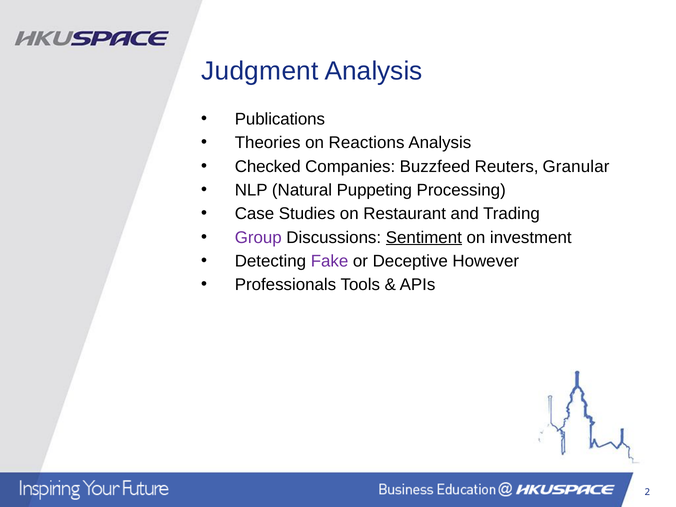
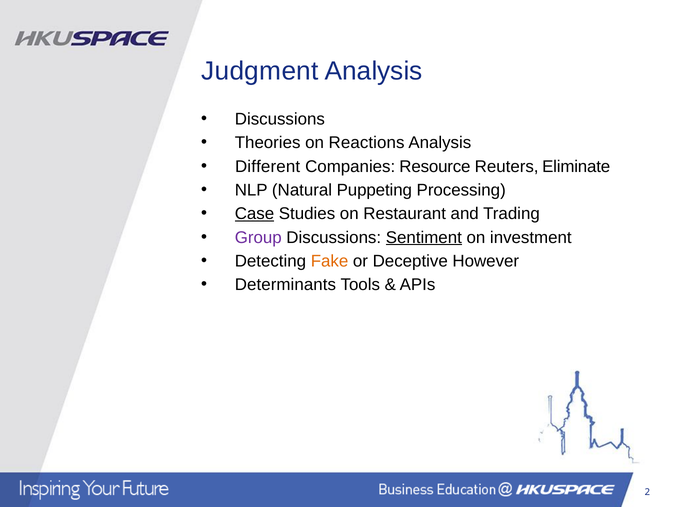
Publications: Publications -> Discussions (280, 119)
Checked: Checked -> Different (268, 166)
Buzzfeed: Buzzfeed -> Resource (435, 166)
Granular: Granular -> Eliminate (576, 166)
Case underline: none -> present (255, 214)
Fake colour: purple -> orange (330, 261)
Professionals: Professionals -> Determinants (285, 285)
